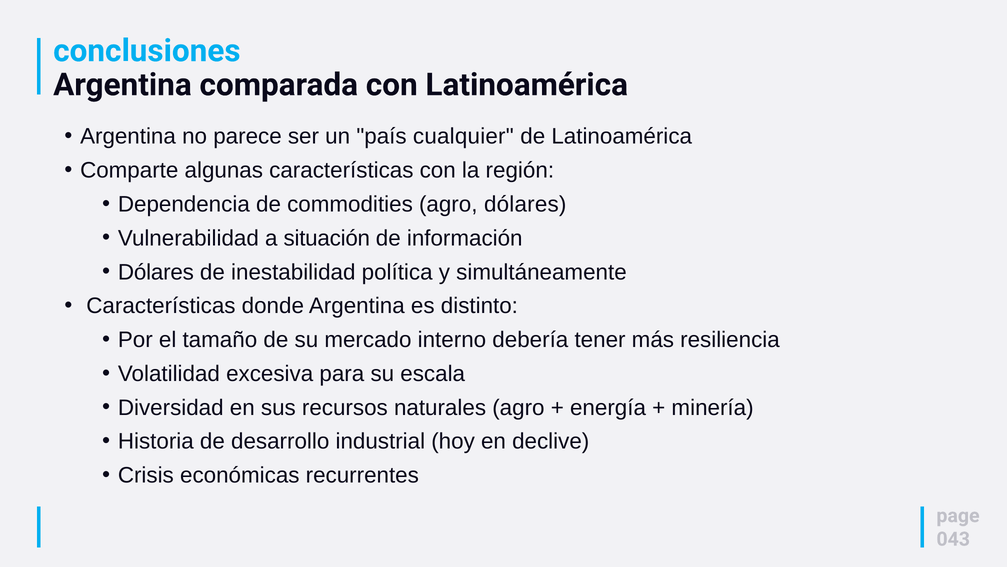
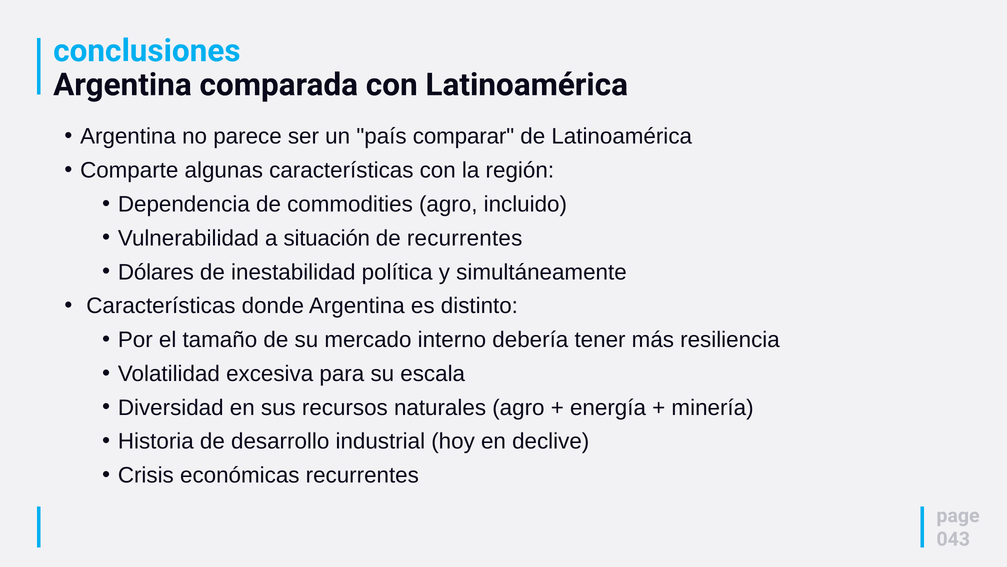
cualquier: cualquier -> comparar (464, 136)
agro dólares: dólares -> incluido (525, 204)
de información: información -> recurrentes (465, 238)
